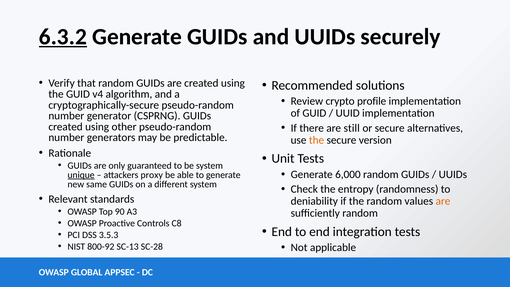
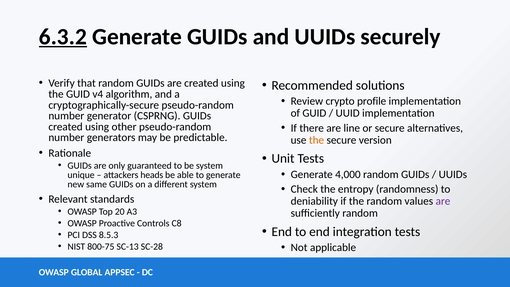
still: still -> line (352, 128)
6,000: 6,000 -> 4,000 (348, 174)
unique underline: present -> none (81, 175)
proxy: proxy -> heads (152, 175)
are colour: orange -> purple (443, 201)
90: 90 -> 20 (120, 211)
3.5.3: 3.5.3 -> 8.5.3 (109, 235)
800-92: 800-92 -> 800-75 (101, 246)
